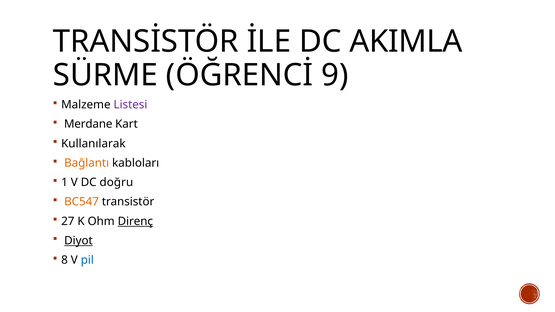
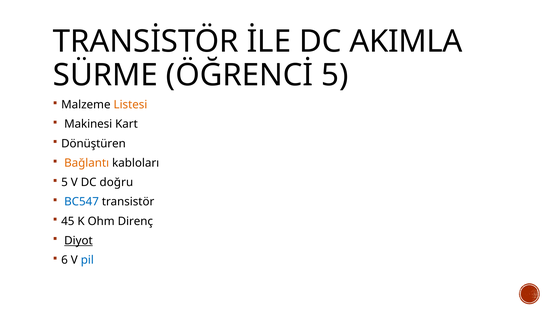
9: 9 -> 5 (335, 75)
Listesi colour: purple -> orange (130, 105)
Merdane: Merdane -> Makinesi (88, 124)
Kullanılarak: Kullanılarak -> Dönüştüren (93, 144)
1: 1 -> 5 (65, 183)
BC547 colour: orange -> blue (82, 202)
27: 27 -> 45 (68, 221)
Direnç underline: present -> none (135, 221)
8: 8 -> 6 (65, 260)
